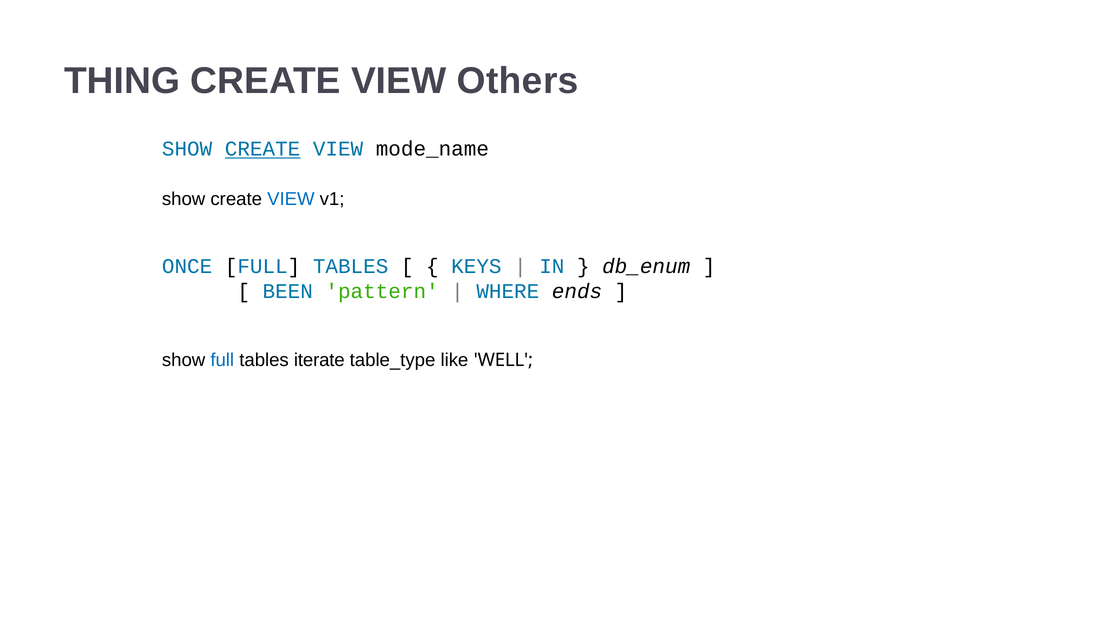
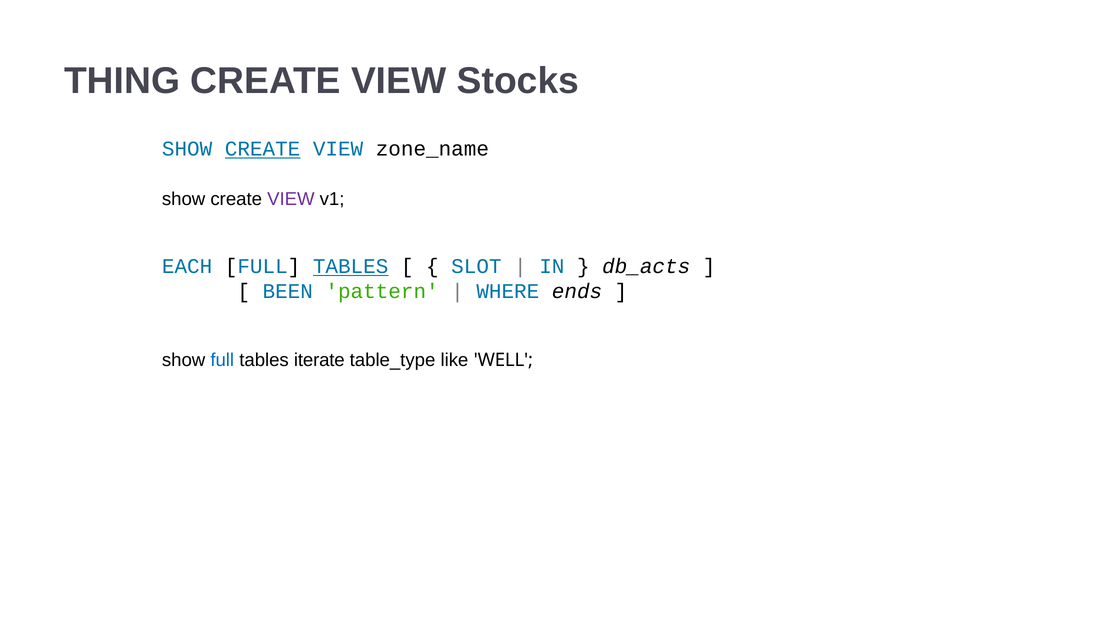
Others: Others -> Stocks (518, 81)
mode_name: mode_name -> zone_name (432, 149)
VIEW colour: blue -> purple (291, 199)
ONCE: ONCE -> EACH (187, 266)
TABLES underline: none -> present (351, 266)
KEYS: KEYS -> SLOT (476, 266)
db_enum: db_enum -> db_acts (646, 266)
